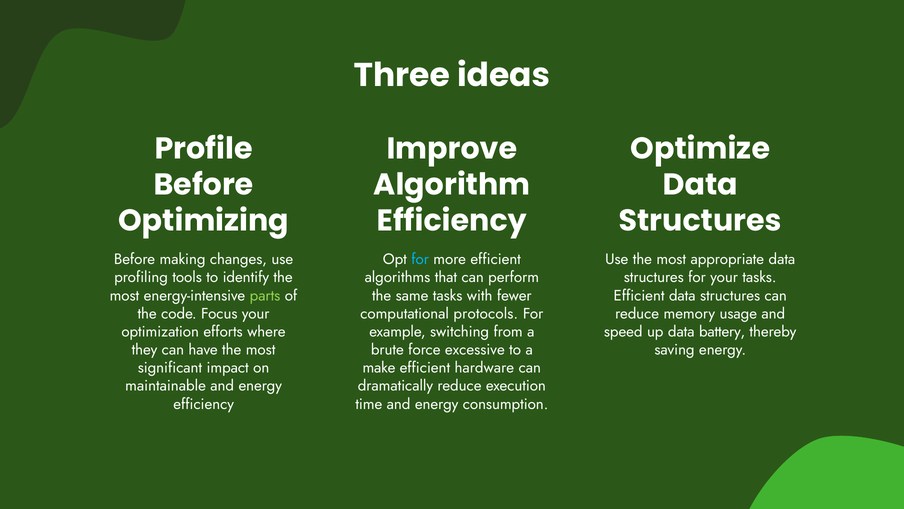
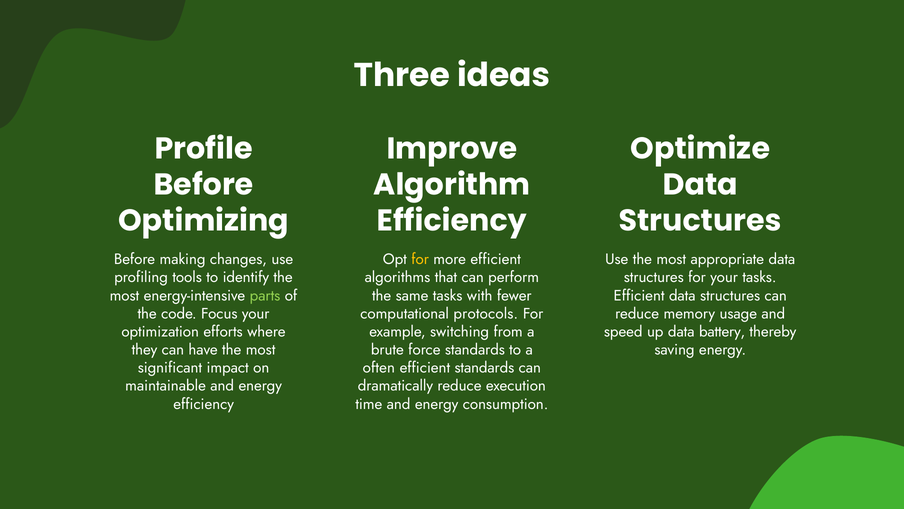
for colour: light blue -> yellow (420, 259)
force excessive: excessive -> standards (475, 349)
make: make -> often (379, 368)
efficient hardware: hardware -> standards (484, 368)
